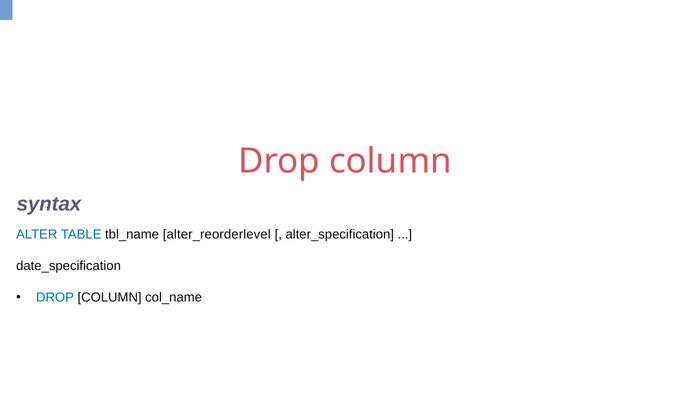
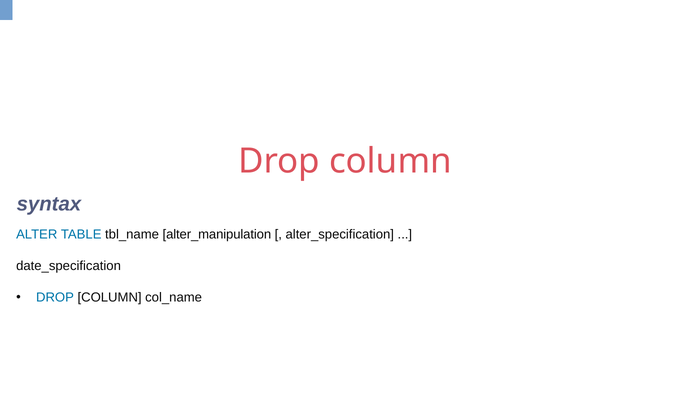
alter_reorderlevel: alter_reorderlevel -> alter_manipulation (217, 235)
